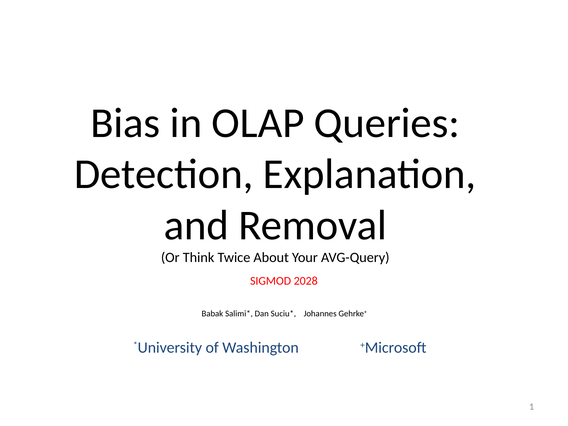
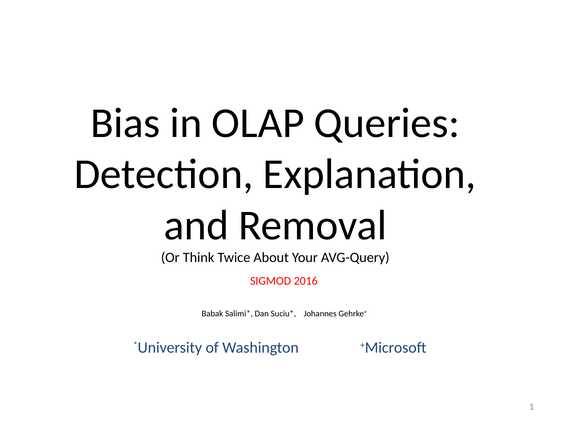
2028: 2028 -> 2016 (306, 281)
